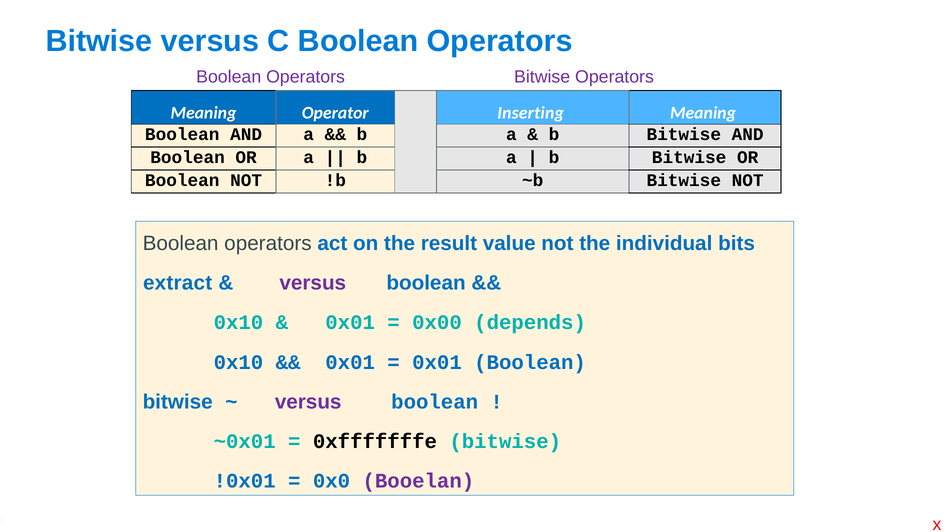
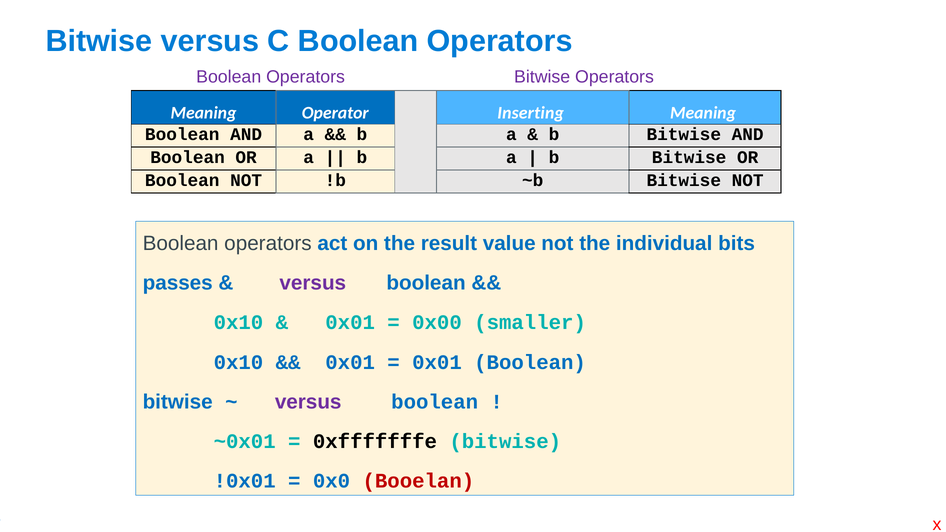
extract: extract -> passes (178, 283)
depends: depends -> smaller (530, 323)
Booelan colour: purple -> red (418, 481)
